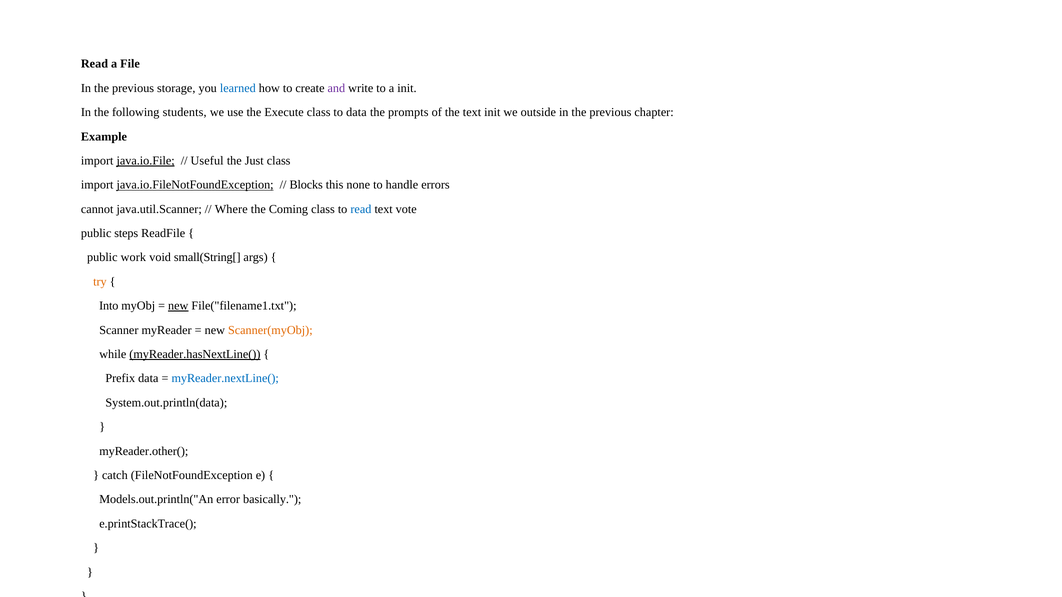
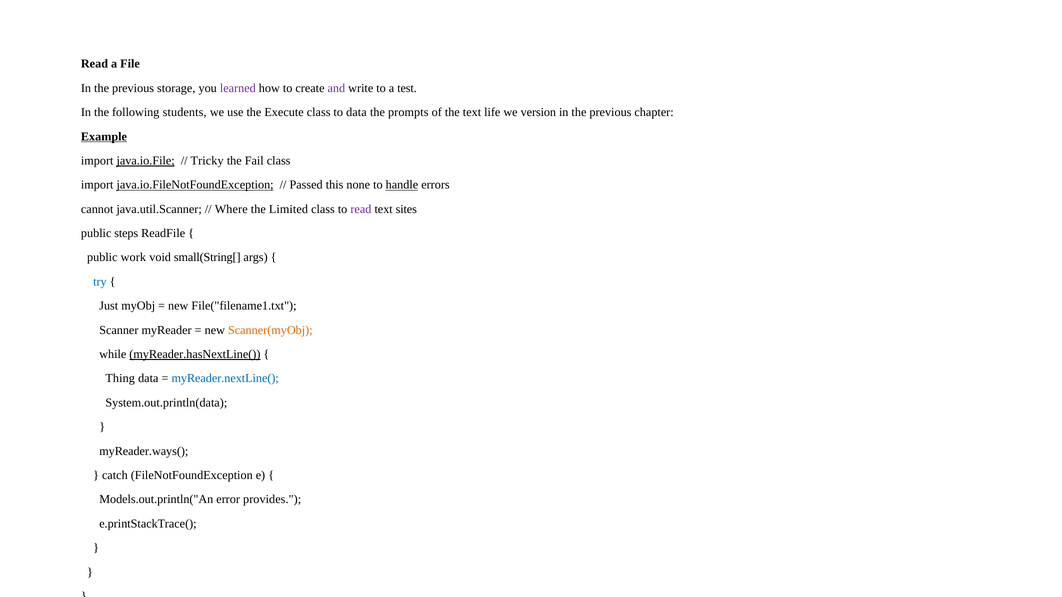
learned colour: blue -> purple (238, 88)
a init: init -> test (407, 88)
text init: init -> life (492, 112)
outside: outside -> version (538, 112)
Example underline: none -> present (104, 137)
Useful: Useful -> Tricky (207, 161)
Just: Just -> Fail (254, 161)
Blocks: Blocks -> Passed (306, 185)
handle underline: none -> present (402, 185)
Coming: Coming -> Limited (288, 209)
read colour: blue -> purple (361, 209)
vote: vote -> sites (406, 209)
try colour: orange -> blue (100, 282)
Into: Into -> Just (109, 306)
new underline: present -> none (178, 306)
Prefix: Prefix -> Thing (120, 379)
myReader.other(: myReader.other( -> myReader.ways( (144, 451)
basically: basically -> provides (272, 500)
